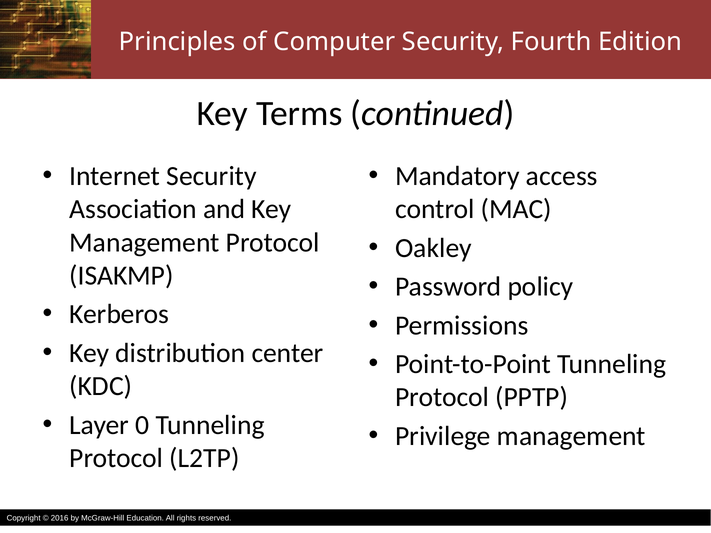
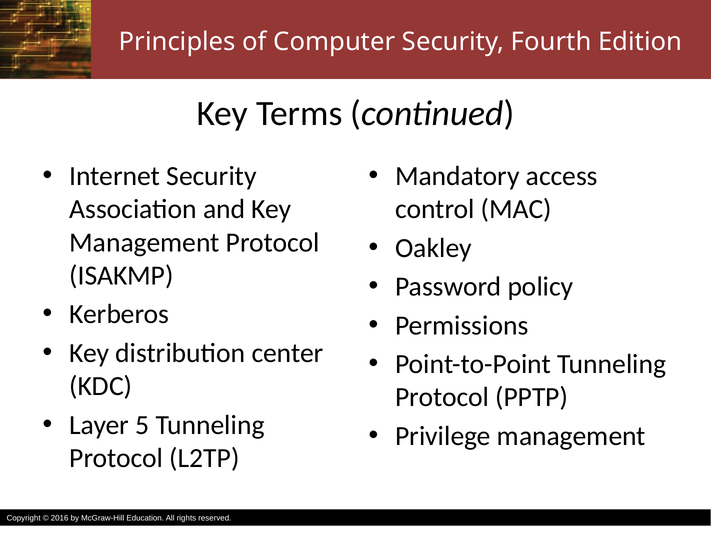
0: 0 -> 5 (142, 425)
